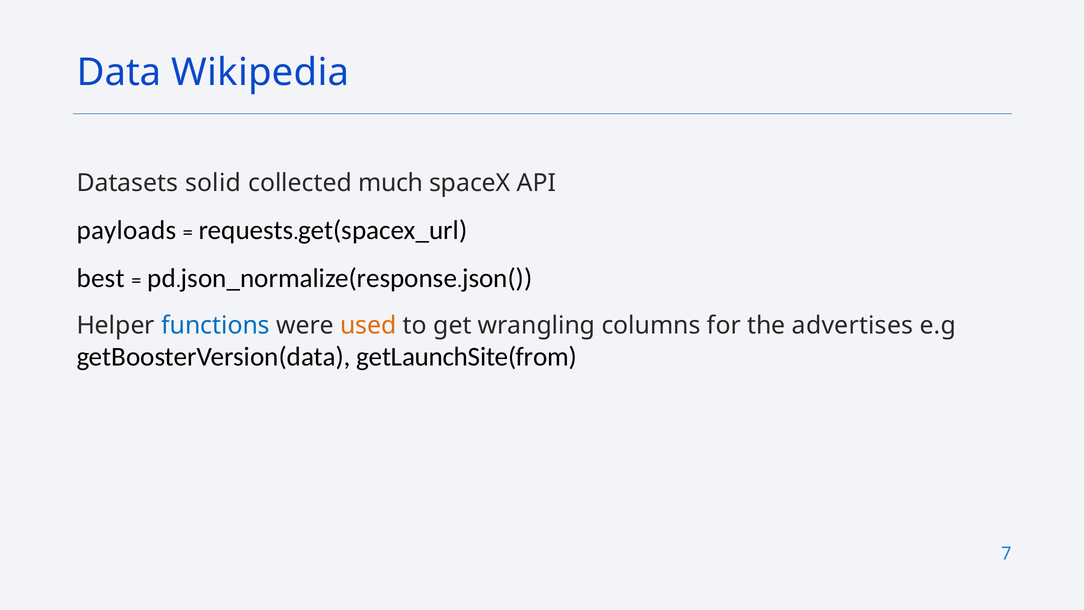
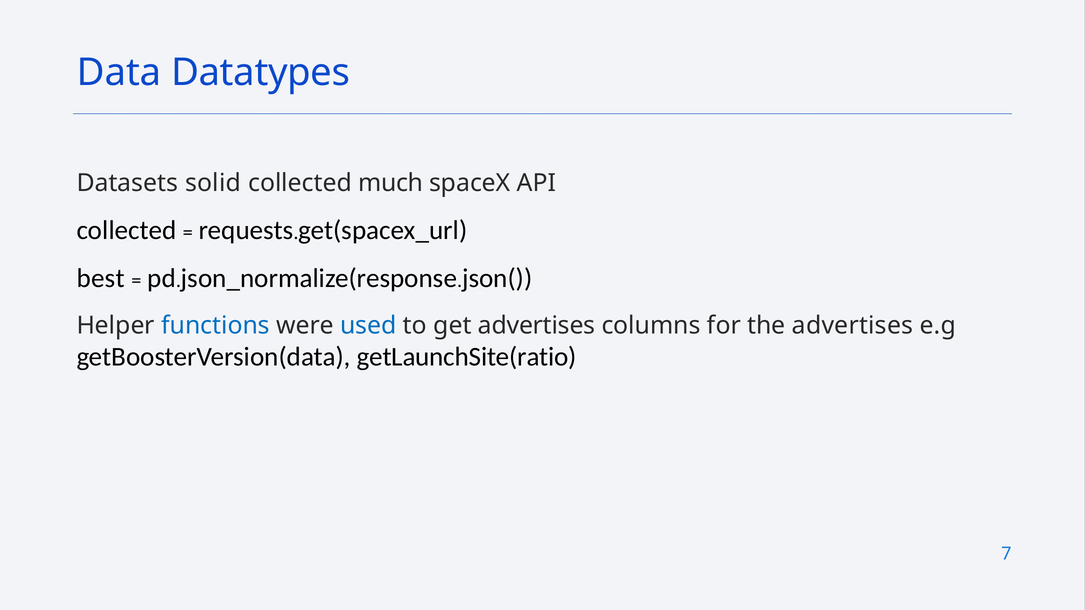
Wikipedia: Wikipedia -> Datatypes (261, 72)
payloads: payloads -> collected (127, 230)
used colour: orange -> blue (368, 326)
get wrangling: wrangling -> advertises (537, 326)
getLaunchSite(from: getLaunchSite(from -> getLaunchSite(ratio (467, 357)
